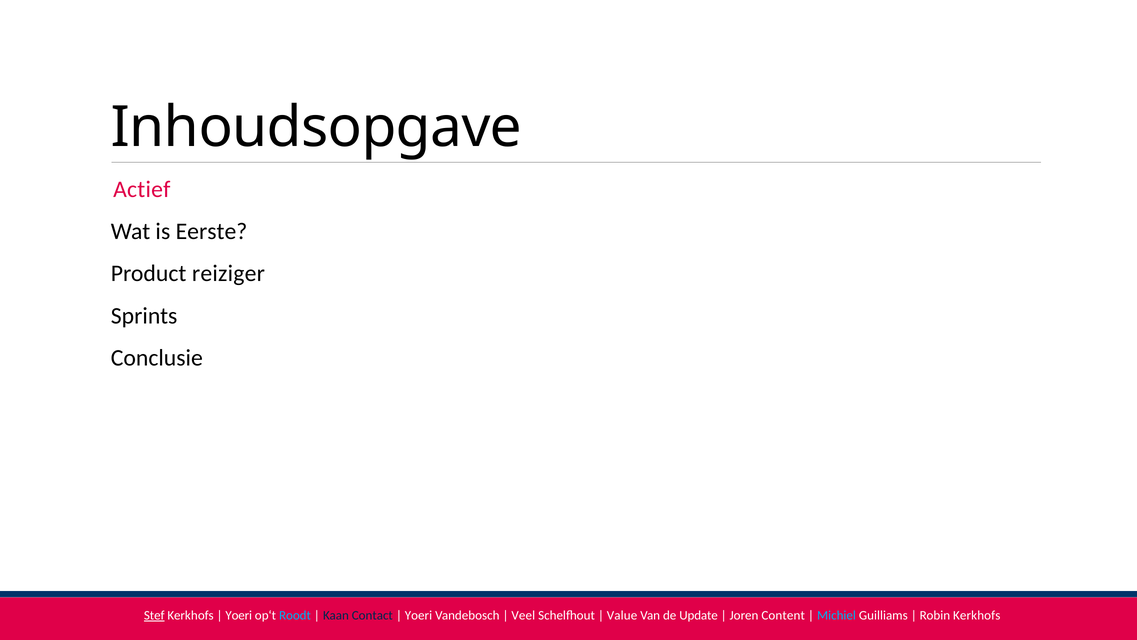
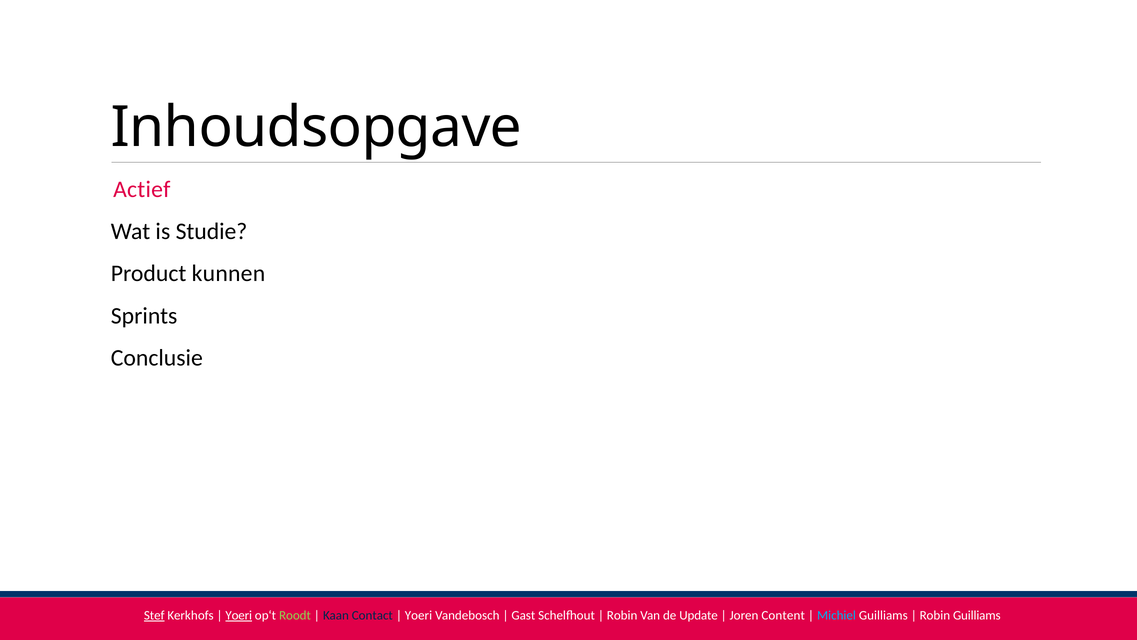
Eerste: Eerste -> Studie (211, 231)
reiziger: reiziger -> kunnen (228, 273)
Yoeri underline: none -> present (239, 615)
Roodt colour: light blue -> light green (295, 615)
Veel: Veel -> Gast (523, 615)
Value: Value -> Robin (622, 615)
Robin Kerkhofs: Kerkhofs -> Guilliams (977, 615)
